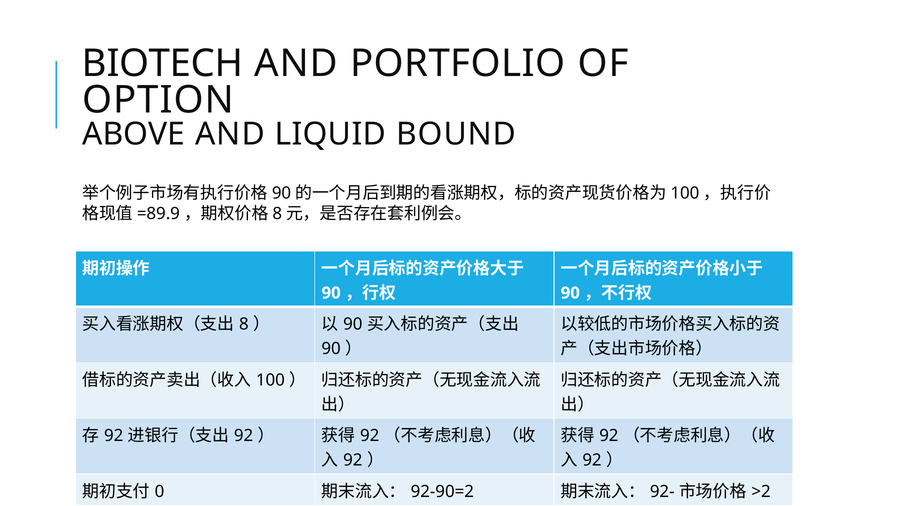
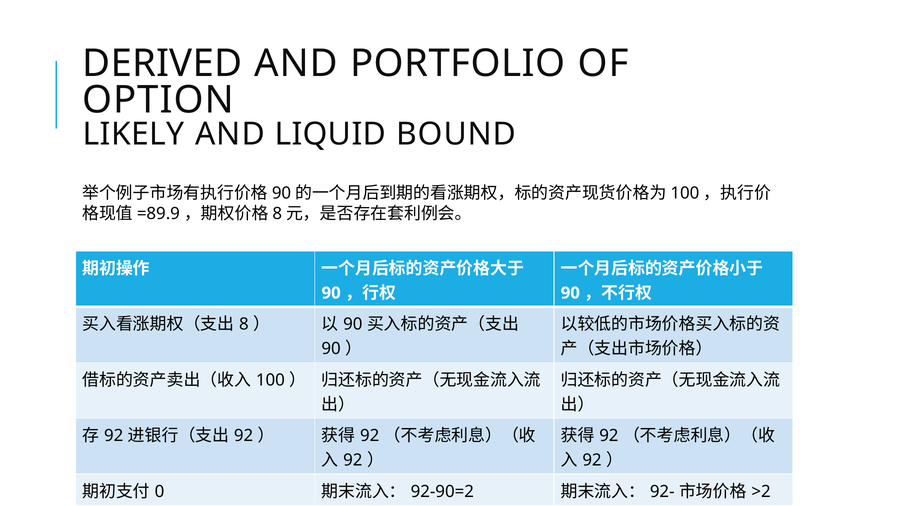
BIOTECH: BIOTECH -> DERIVED (162, 63)
ABOVE: ABOVE -> LIKELY (134, 134)
